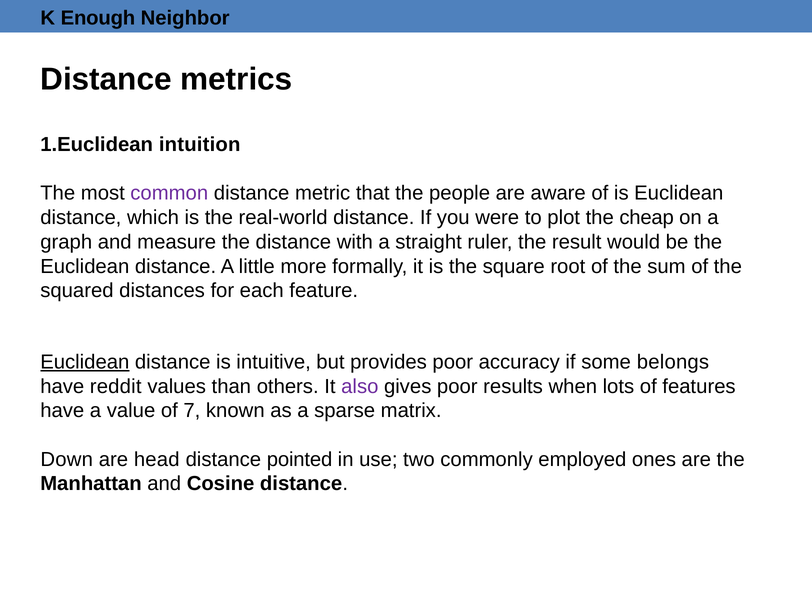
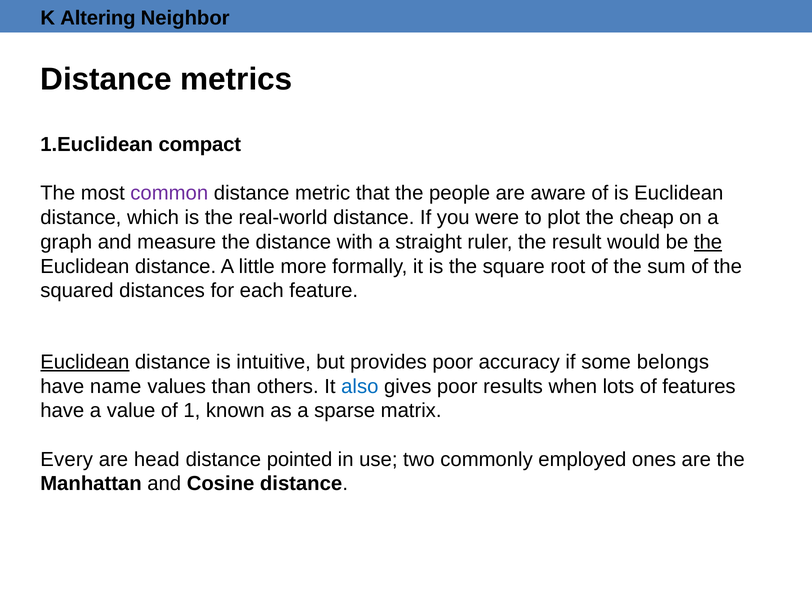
Enough: Enough -> Altering (98, 18)
intuition: intuition -> compact (200, 145)
the underline: none -> present (708, 242)
reddit: reddit -> name (116, 386)
also colour: purple -> blue (360, 386)
7: 7 -> 1 (192, 411)
Down: Down -> Every (67, 459)
